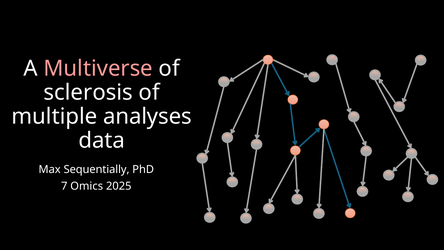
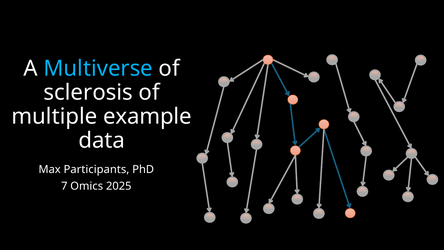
Multiverse colour: pink -> light blue (98, 69)
analyses: analyses -> example (147, 117)
Sequentially: Sequentially -> Participants (96, 169)
